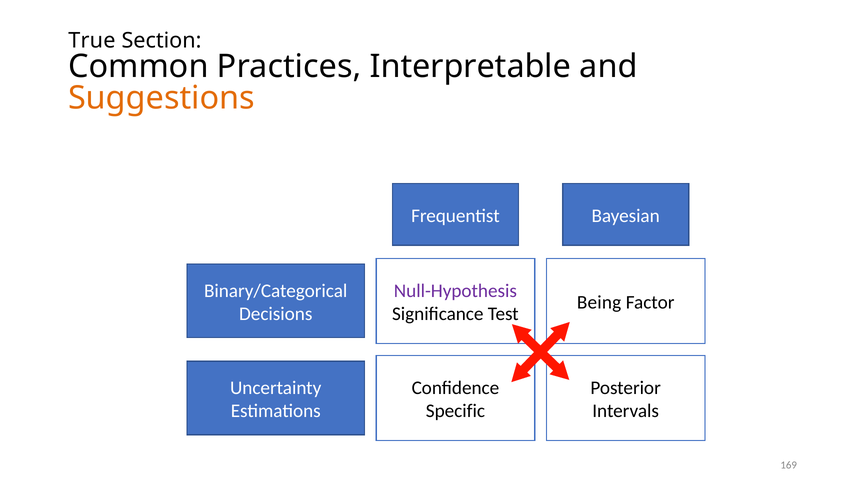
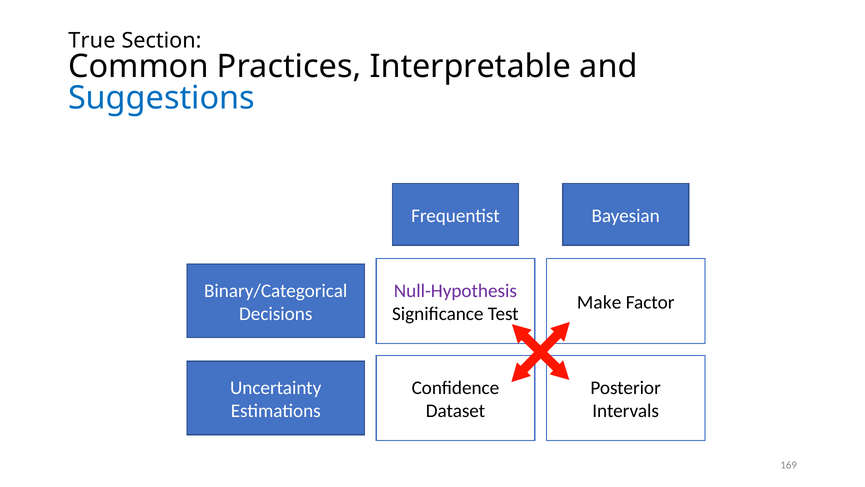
Suggestions colour: orange -> blue (162, 98)
Being: Being -> Make (599, 302)
Specific: Specific -> Dataset (455, 411)
